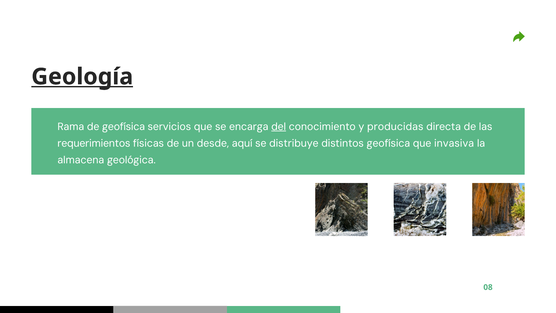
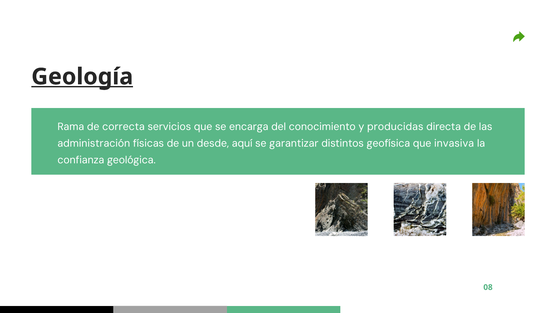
de geofísica: geofísica -> correcta (123, 126)
del underline: present -> none (279, 126)
requerimientos: requerimientos -> administración (94, 143)
distribuye: distribuye -> garantizar (294, 143)
almacena: almacena -> confianza (81, 160)
